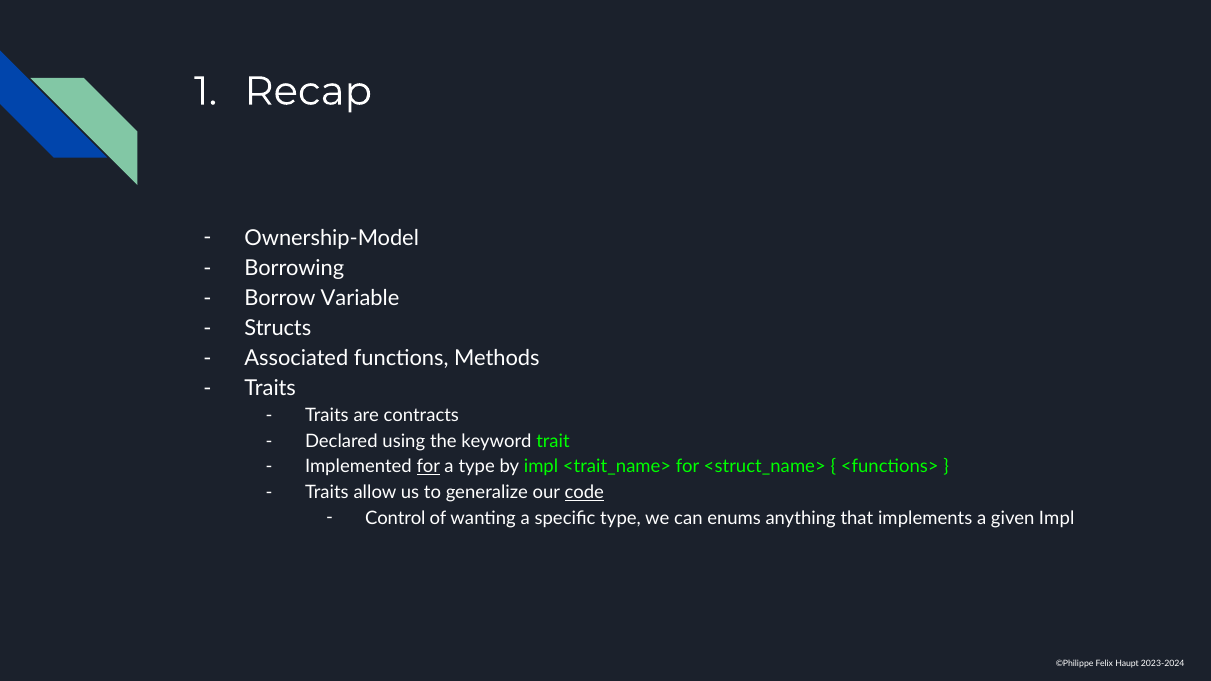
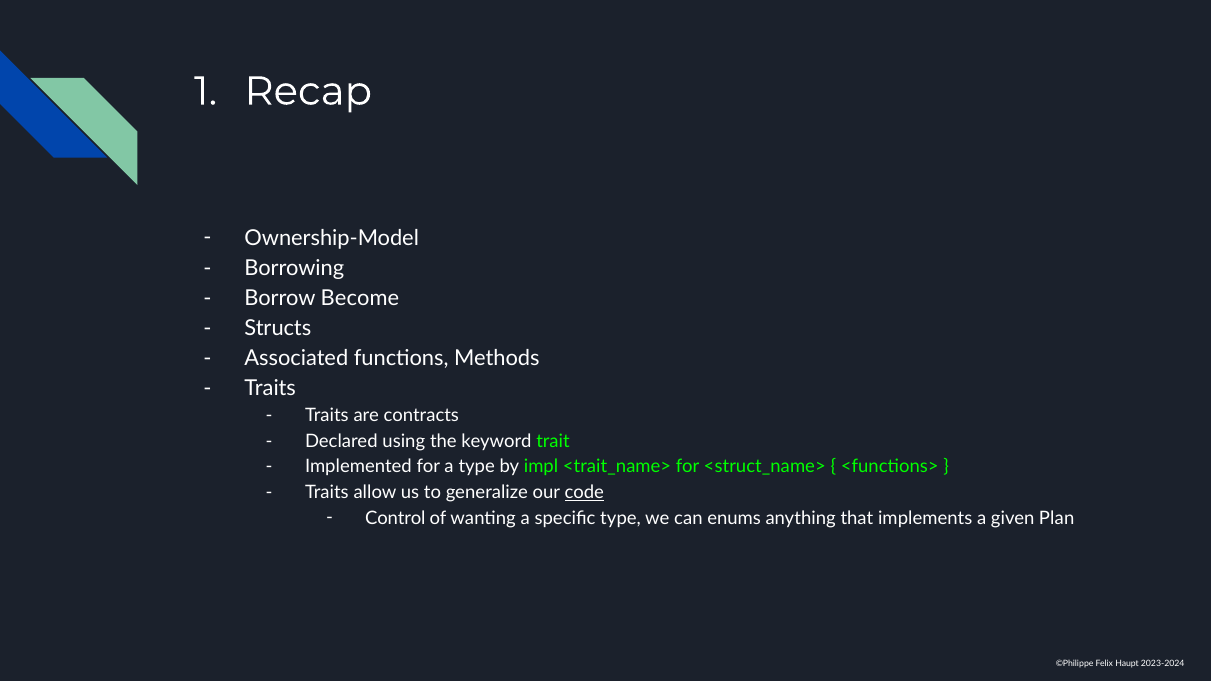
Variable: Variable -> Become (360, 298)
for underline: present -> none (428, 467)
given Impl: Impl -> Plan (1057, 518)
